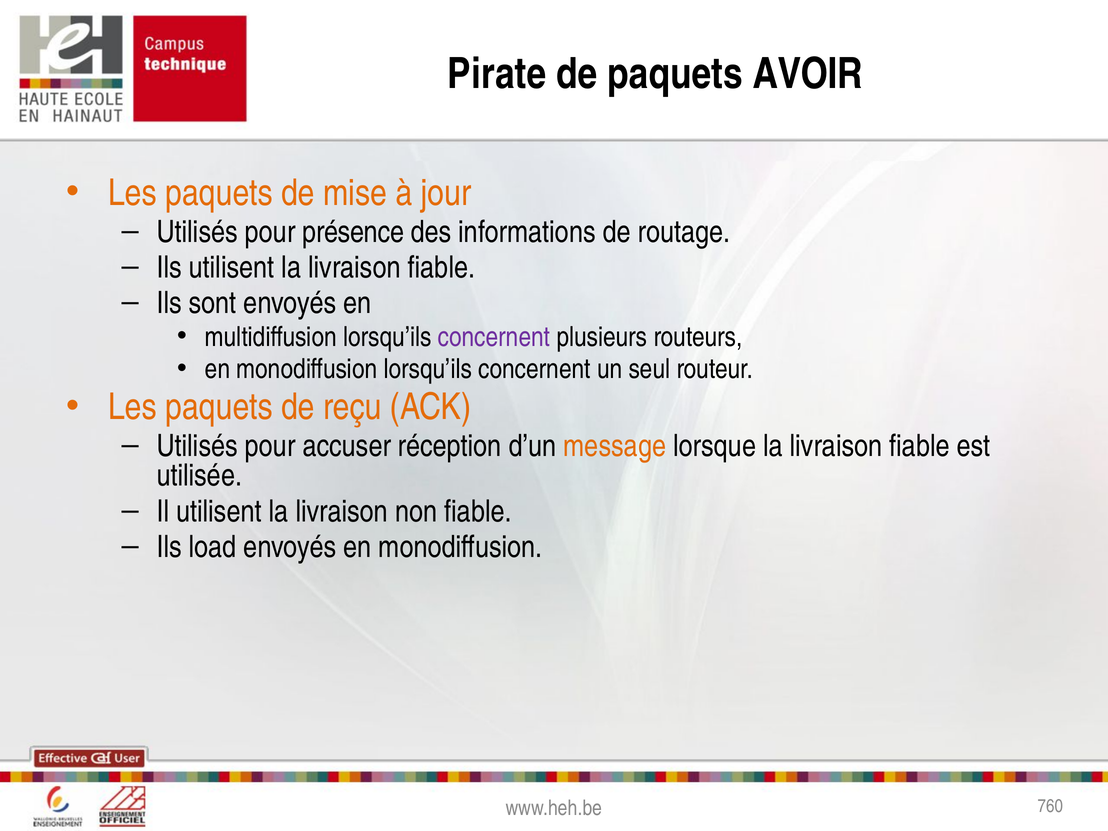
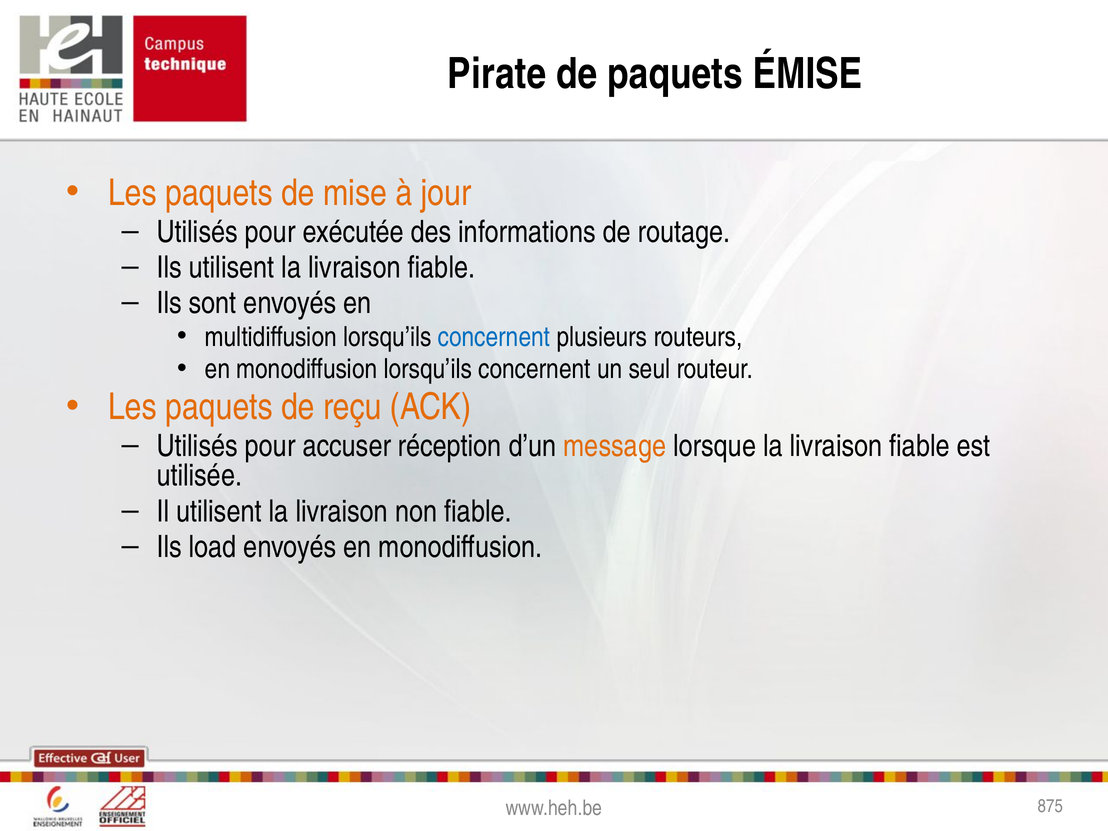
AVOIR: AVOIR -> ÉMISE (808, 74)
présence: présence -> exécutée (353, 232)
concernent colour: purple -> blue (494, 337)
760: 760 -> 875 (1051, 806)
